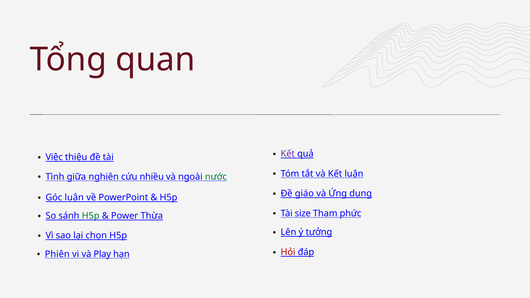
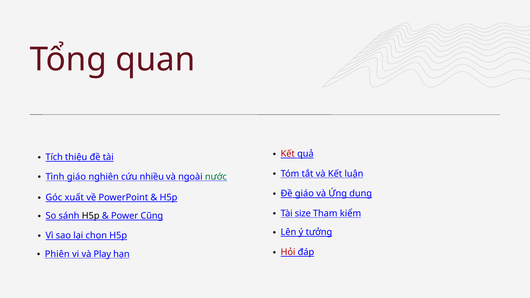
Kết colour: purple -> red (288, 154)
Việc: Việc -> Tích (54, 157)
Tình giữa: giữa -> giáo (76, 177)
Góc luận: luận -> xuất (74, 198)
phức: phức -> kiểm (350, 214)
H5p colour: green -> black (91, 216)
Thừa: Thừa -> Cũng (152, 216)
